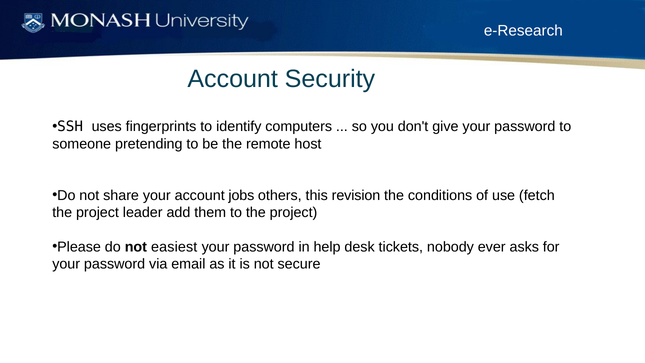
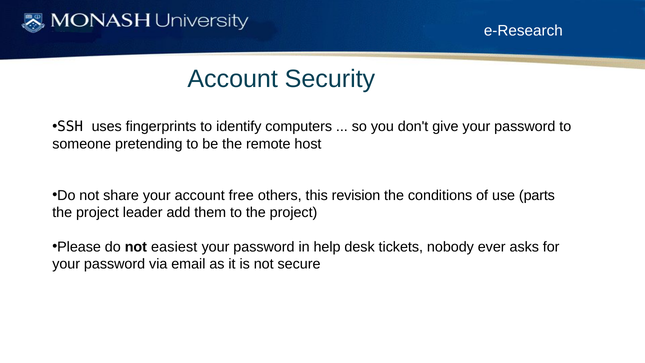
jobs: jobs -> free (241, 195)
fetch: fetch -> parts (537, 195)
